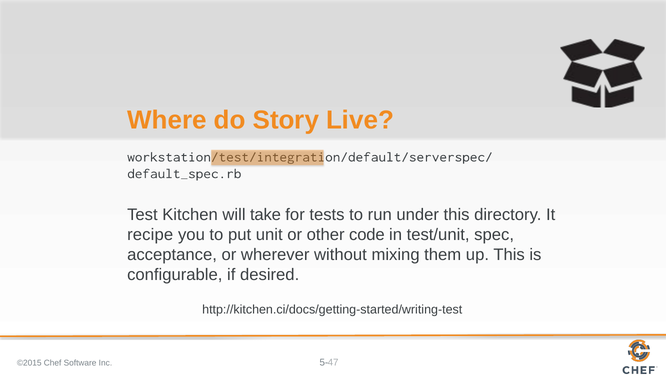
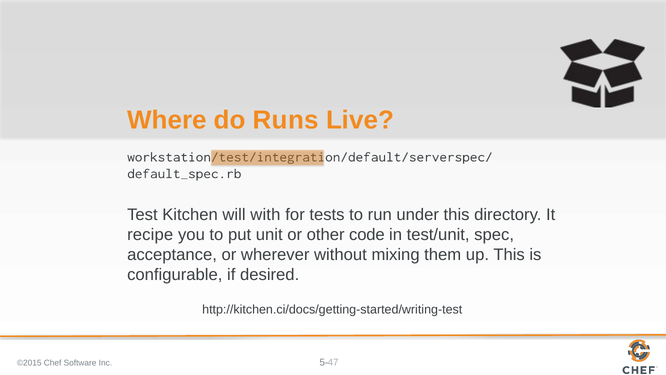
Story: Story -> Runs (286, 120)
take: take -> with (265, 214)
